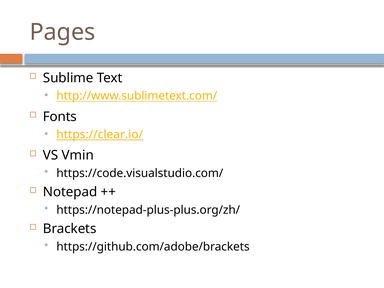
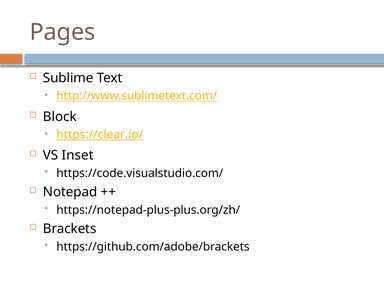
Fonts: Fonts -> Block (60, 117)
Vmin: Vmin -> Inset (78, 155)
